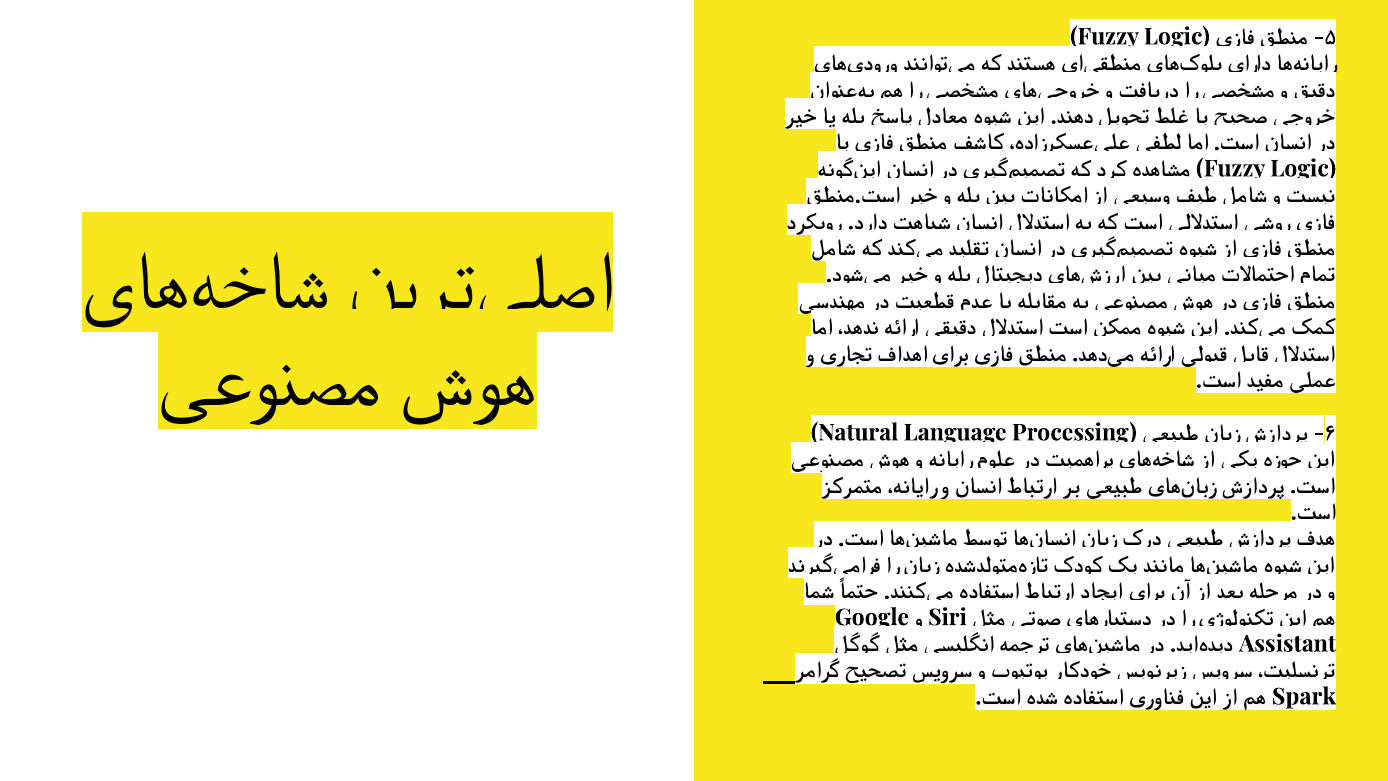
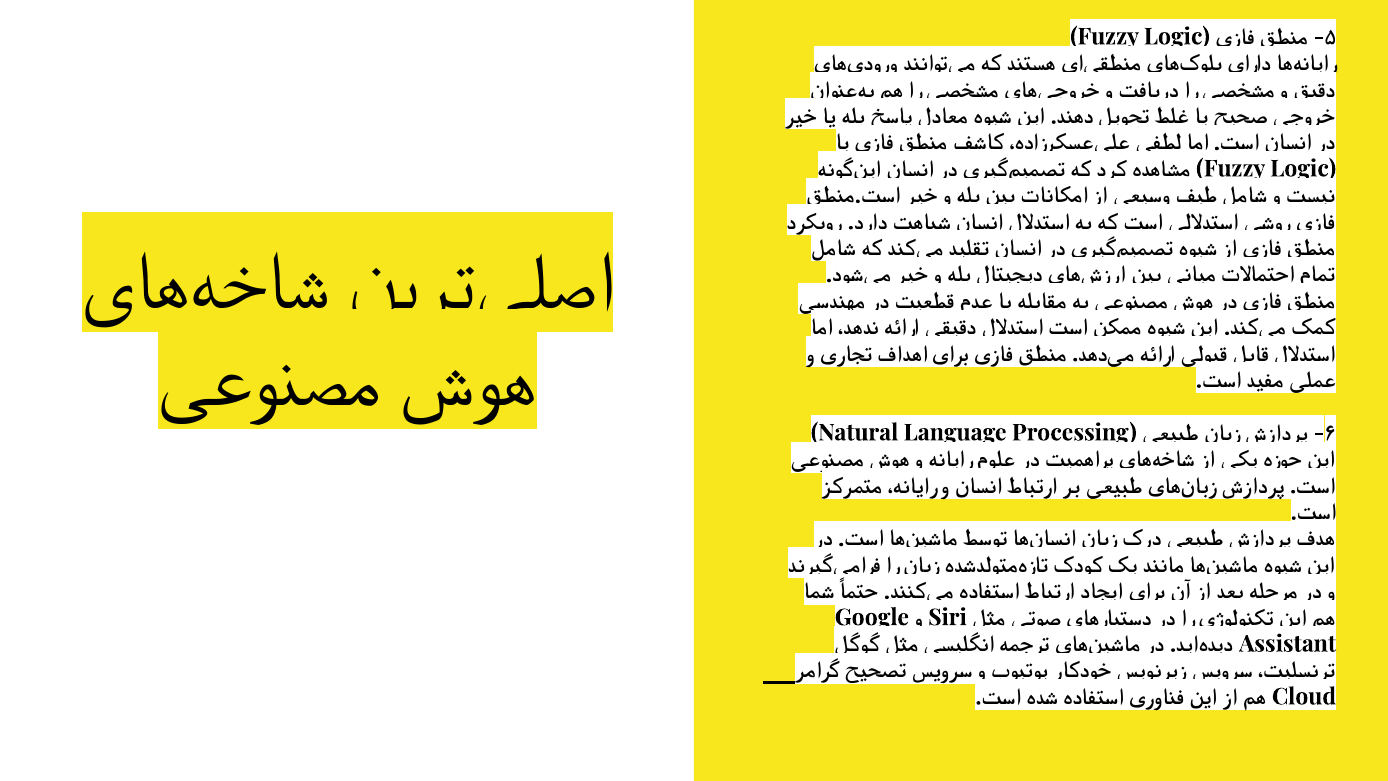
Spark: Spark -> Cloud (1304, 697)
